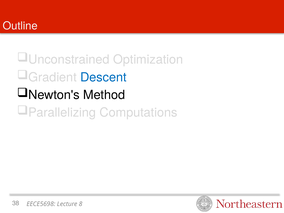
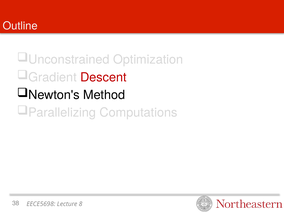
Descent colour: blue -> red (103, 77)
